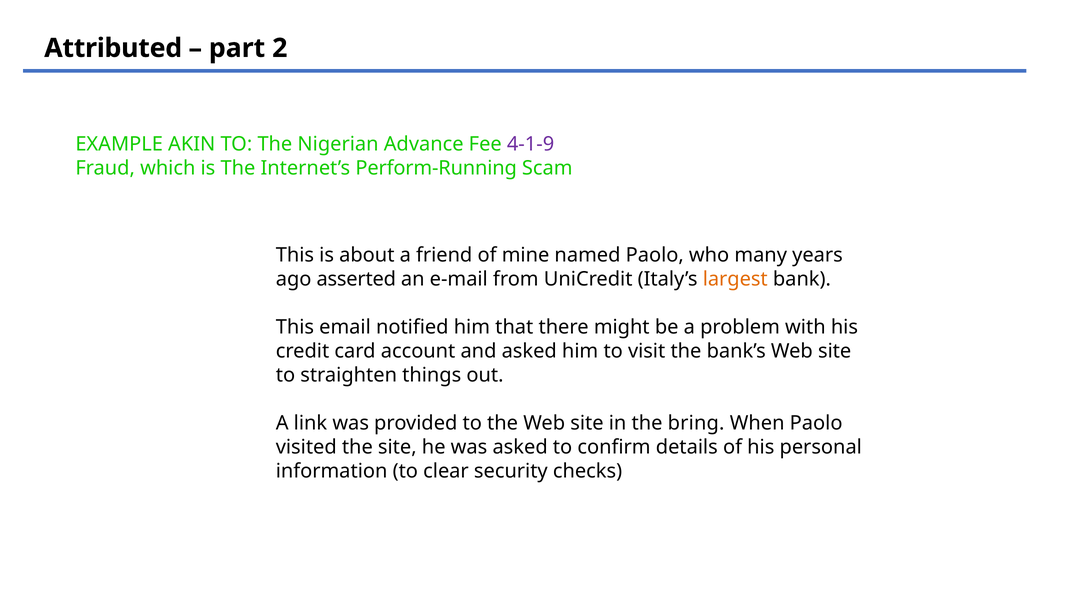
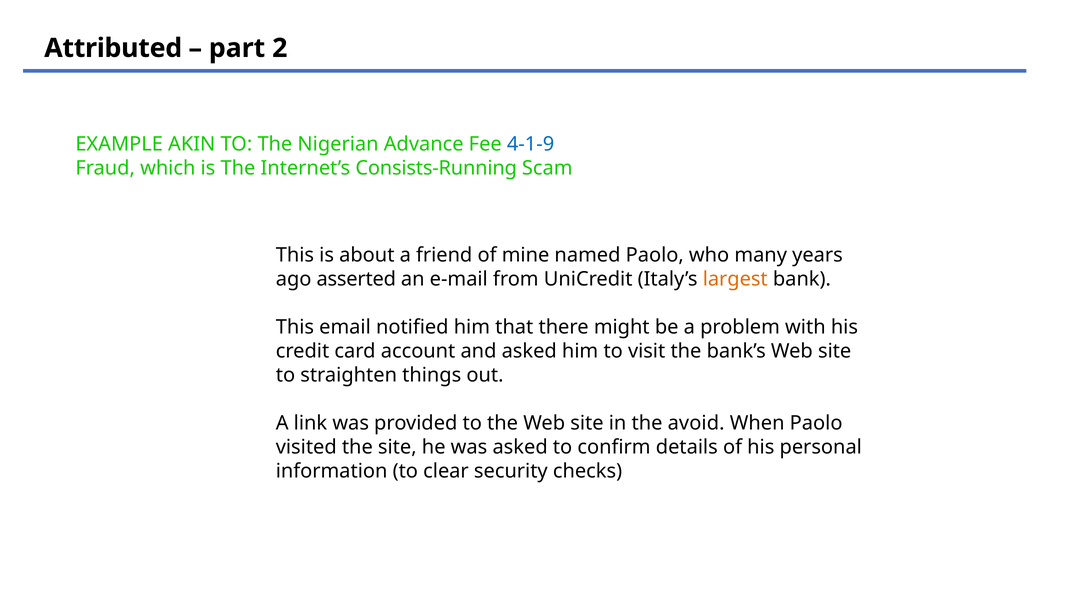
4-1-9 colour: purple -> blue (531, 144)
Perform-Running: Perform-Running -> Consists-Running (436, 168)
bring: bring -> avoid (696, 423)
